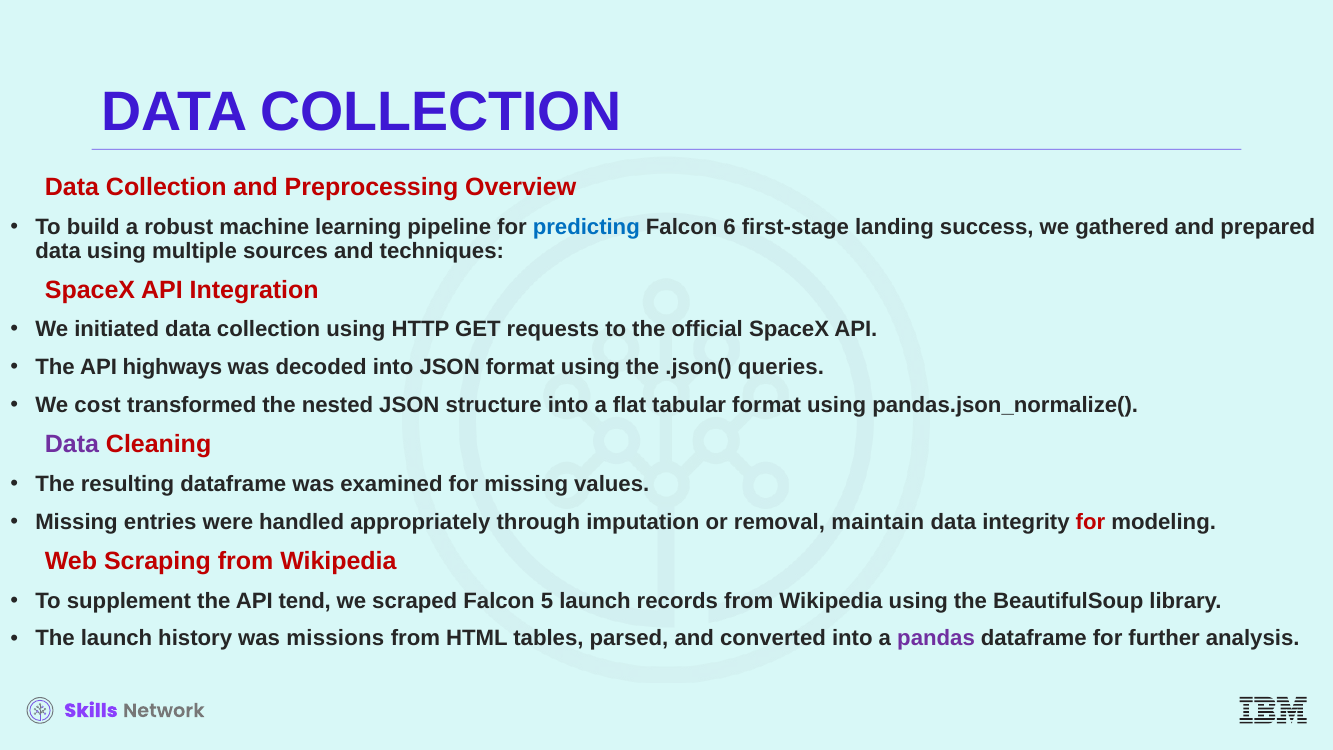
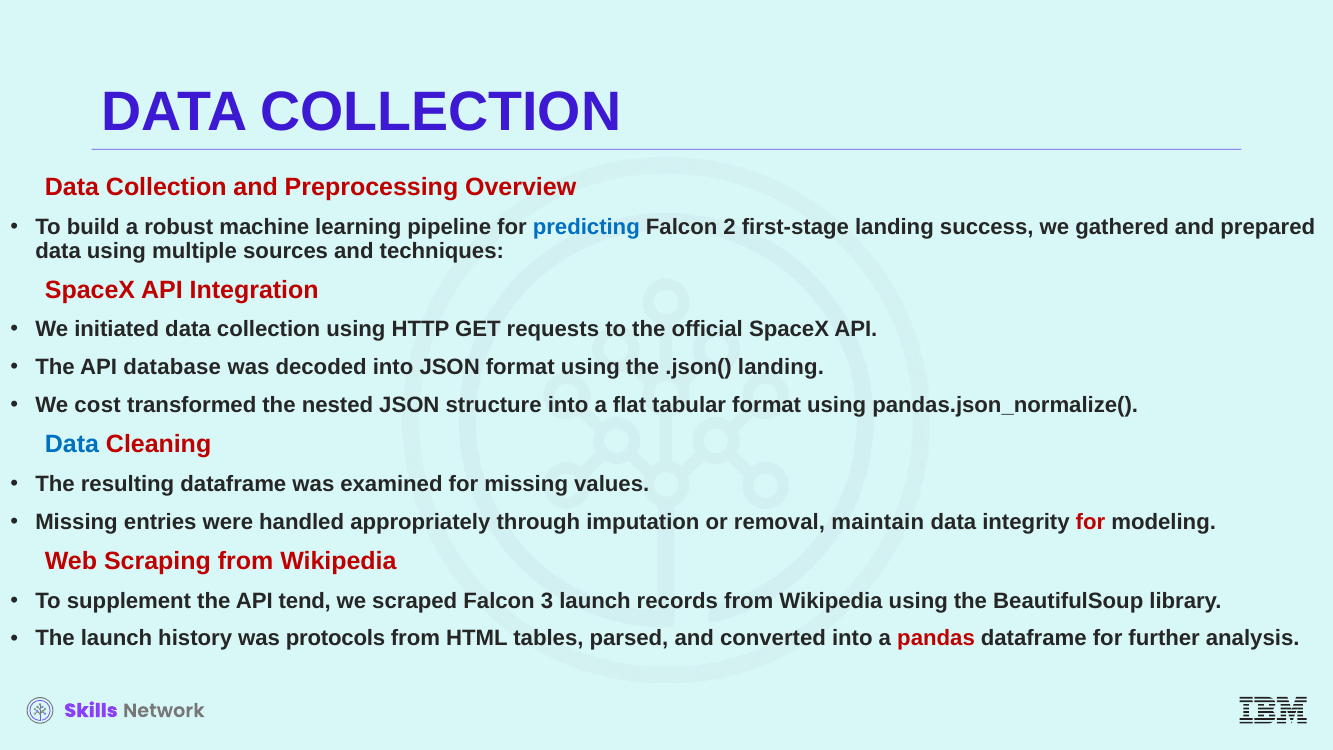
6: 6 -> 2 (730, 227)
highways: highways -> database (172, 367)
.json( queries: queries -> landing (781, 367)
Data colour: purple -> blue (72, 445)
5: 5 -> 3 (547, 601)
missions: missions -> protocols (336, 638)
pandas colour: purple -> red (936, 638)
